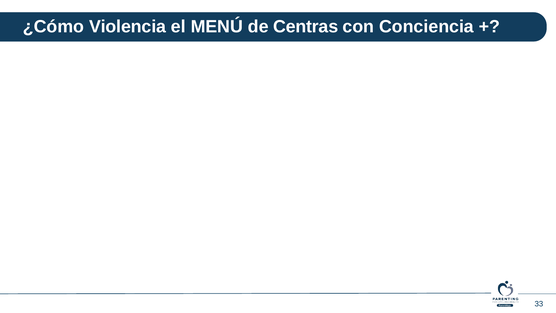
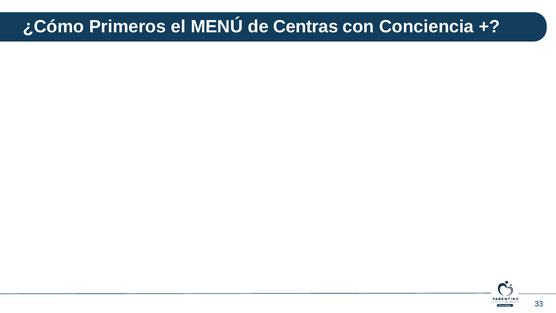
Violencia: Violencia -> Primeros (128, 27)
